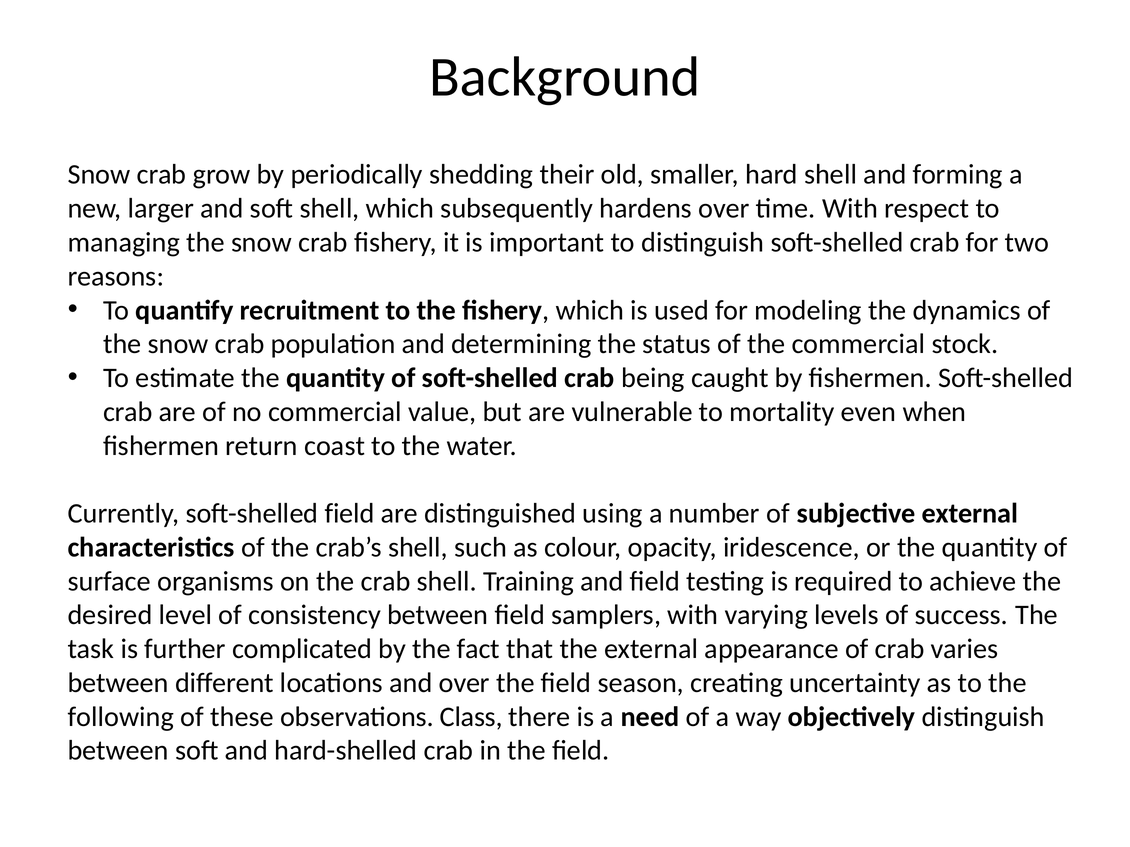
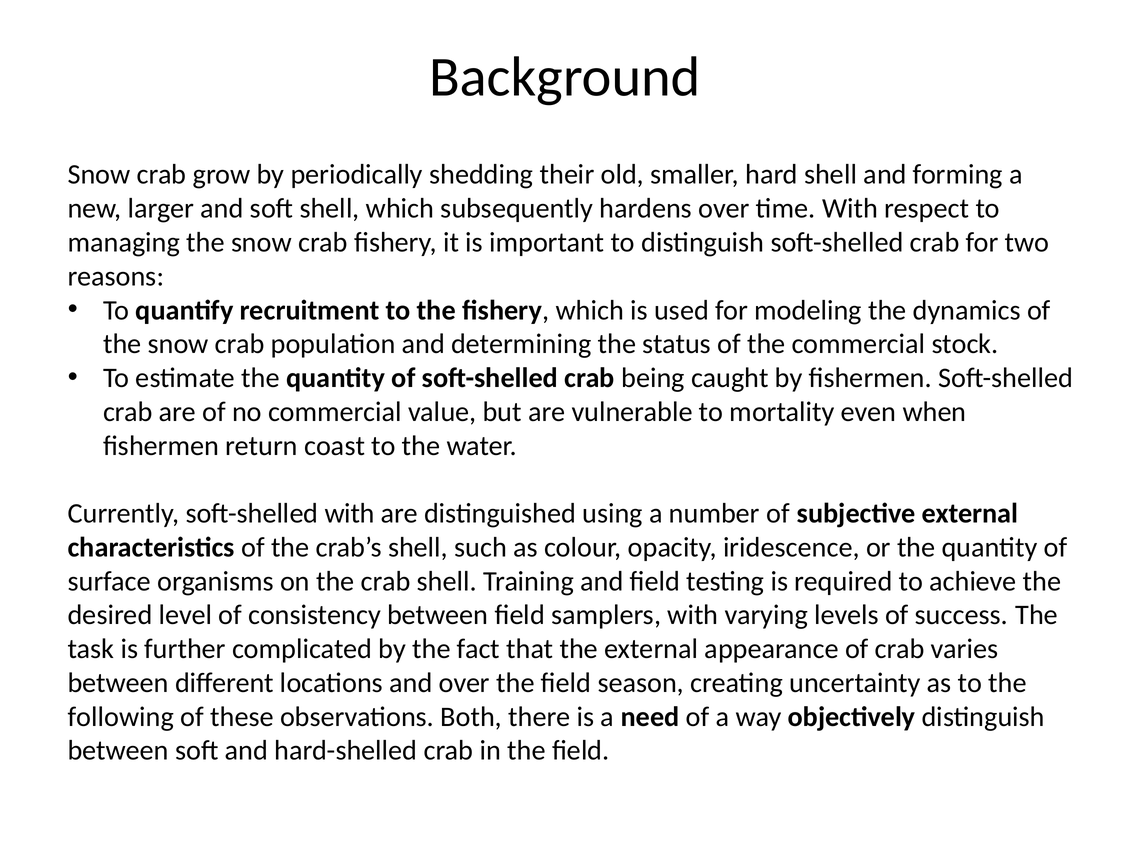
soft-shelled field: field -> with (350, 514)
Class: Class -> Both (471, 717)
